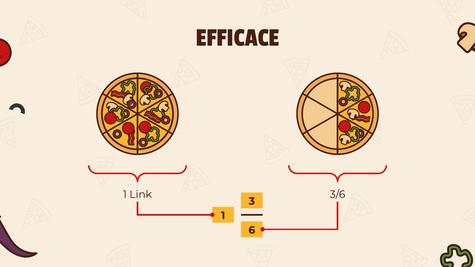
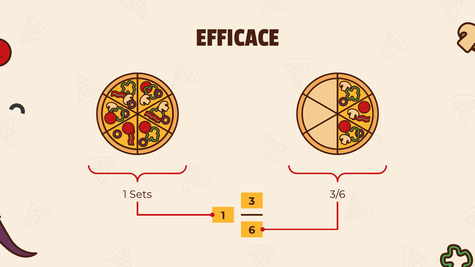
Link: Link -> Sets (141, 195)
